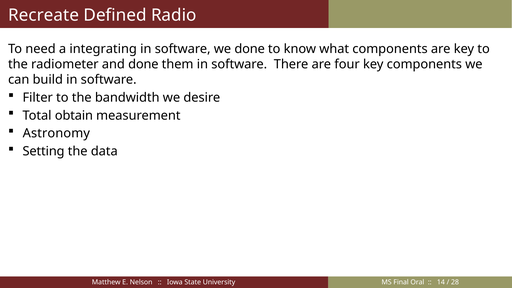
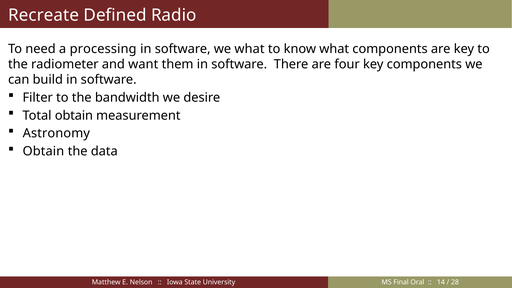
integrating: integrating -> processing (103, 49)
we done: done -> what (250, 49)
and done: done -> want (143, 64)
Setting: Setting -> Obtain (43, 151)
